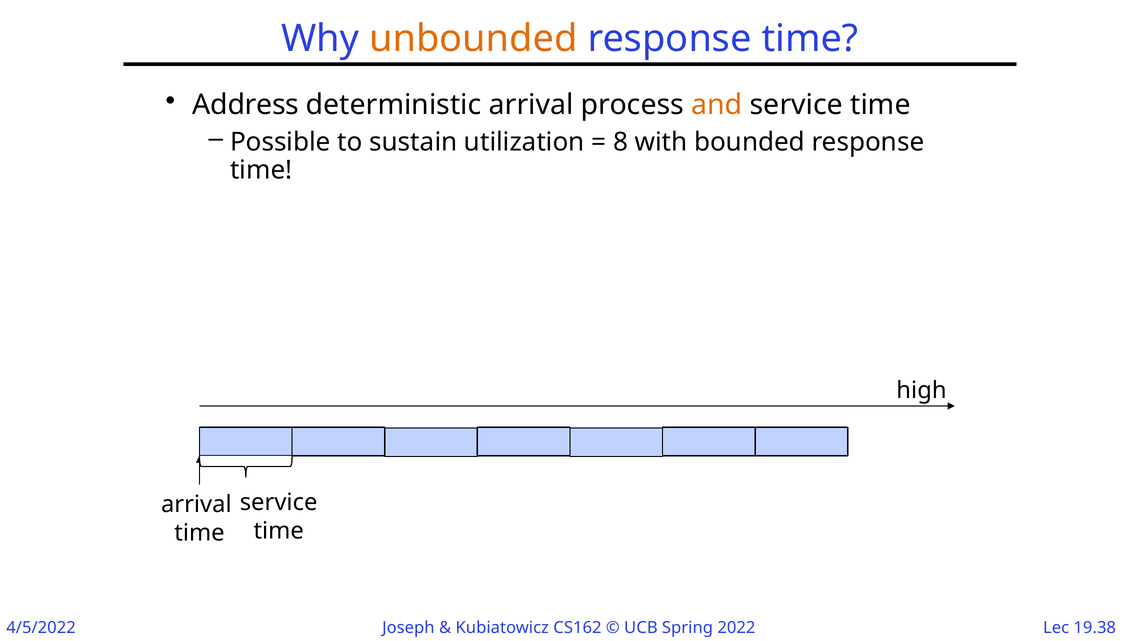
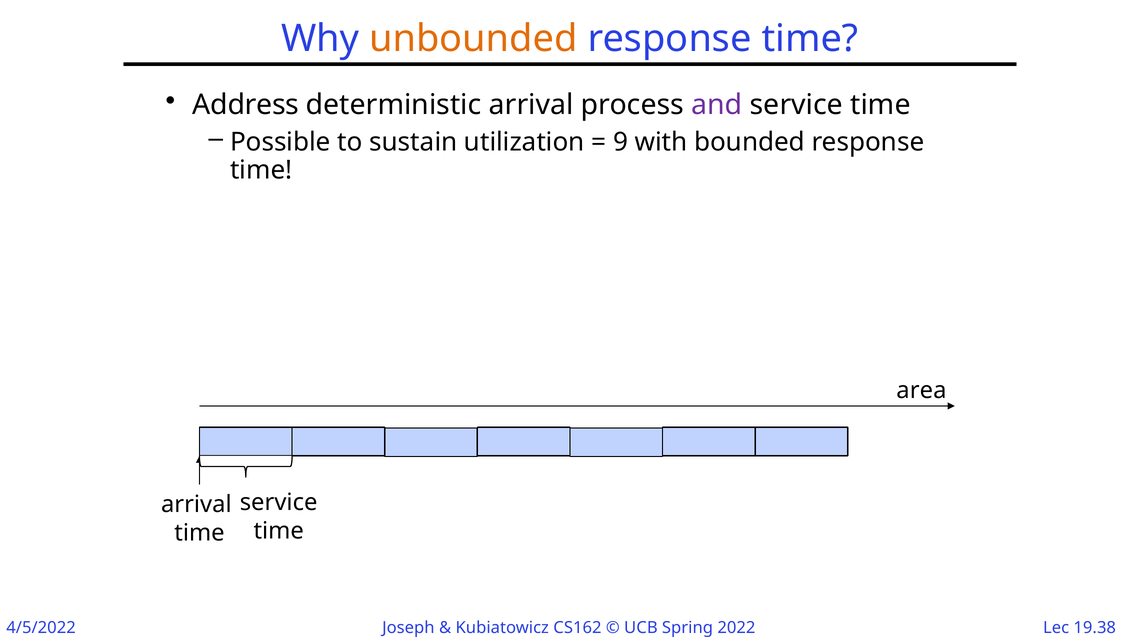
and colour: orange -> purple (717, 105)
8: 8 -> 9 (621, 142)
high: high -> area (921, 391)
